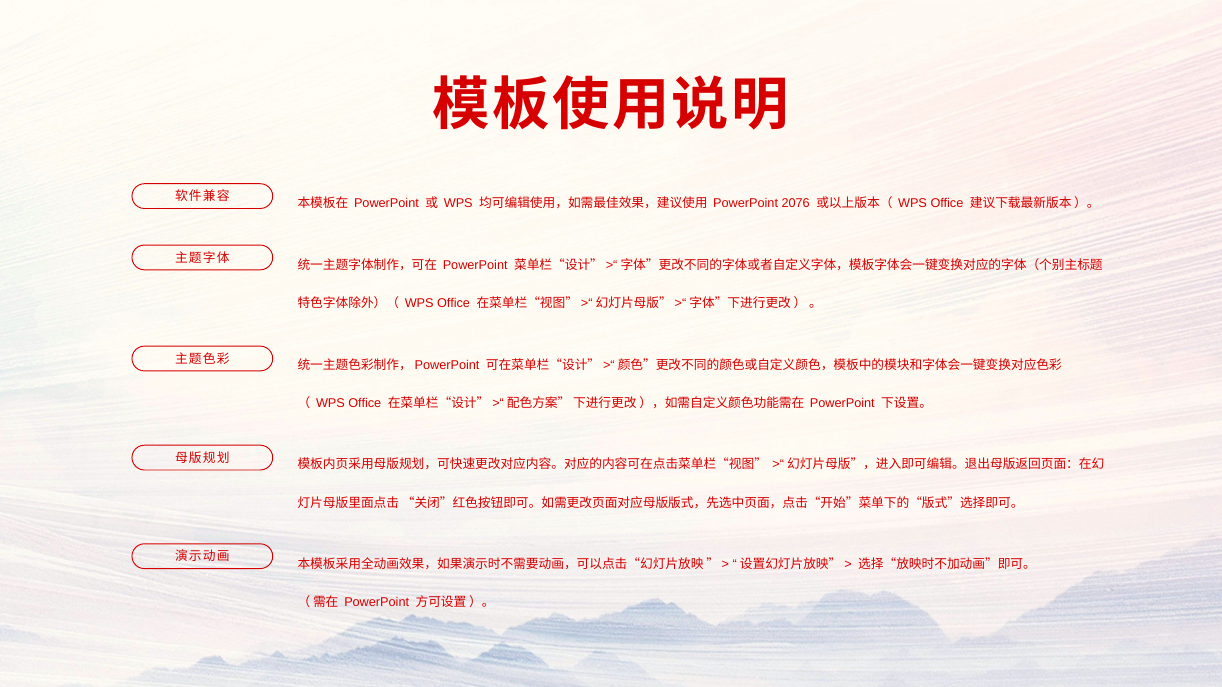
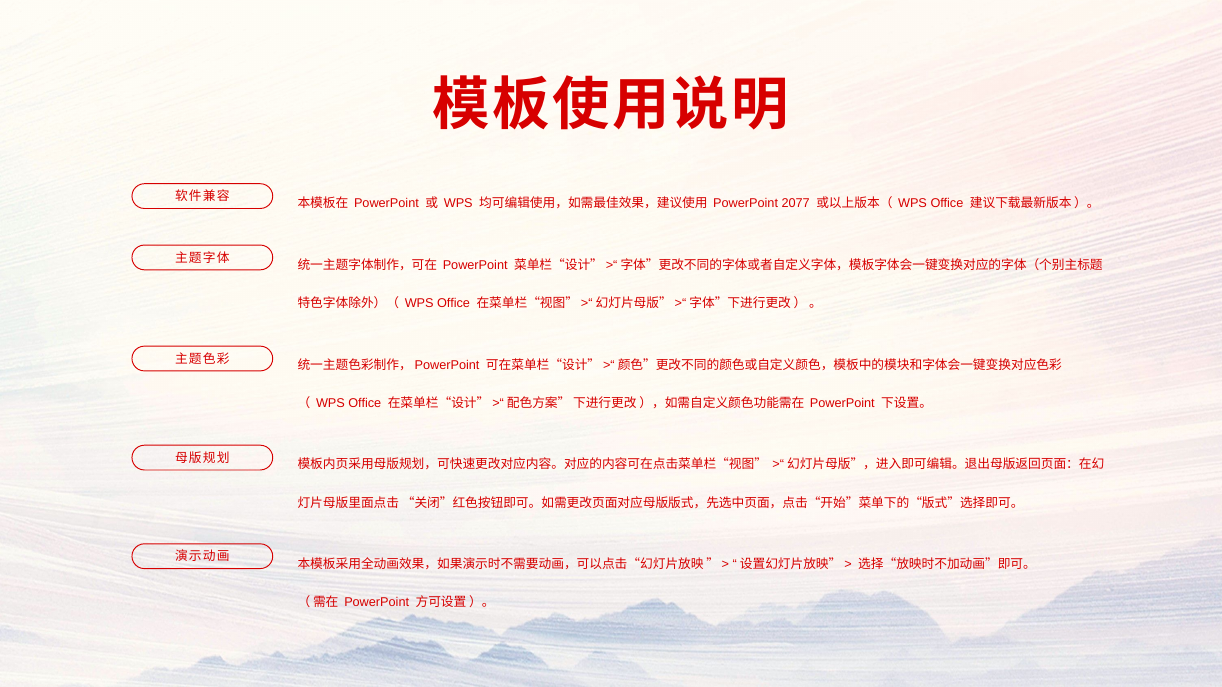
2076: 2076 -> 2077 (796, 204)
